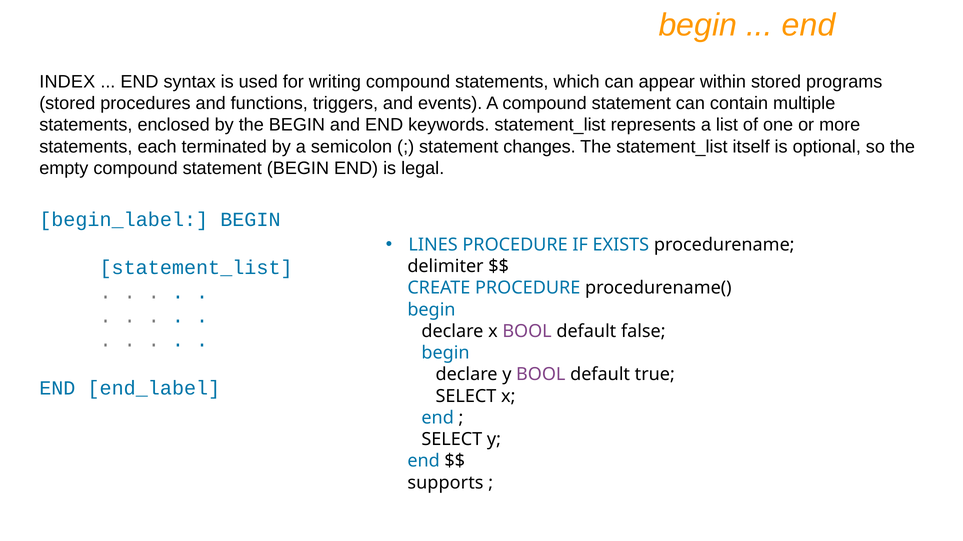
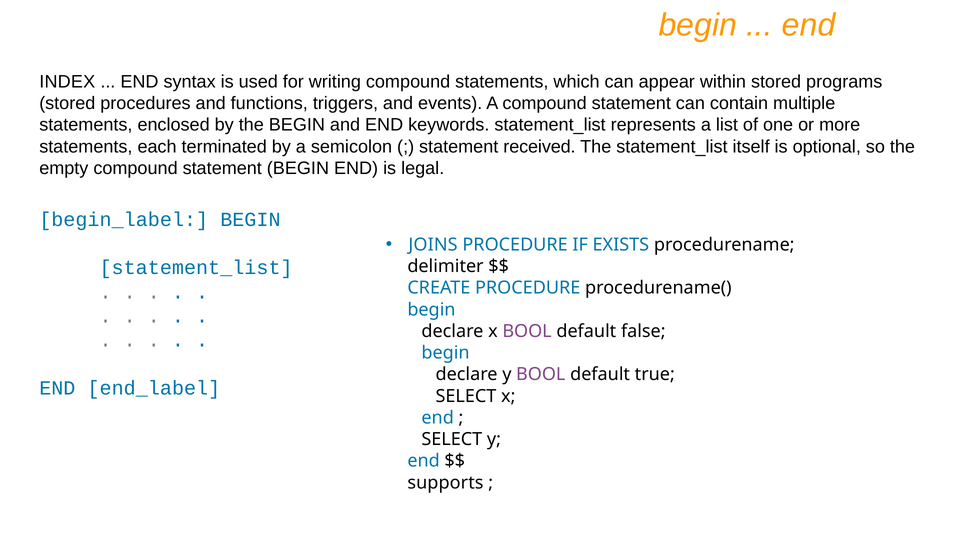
changes: changes -> received (539, 147)
LINES: LINES -> JOINS (433, 245)
